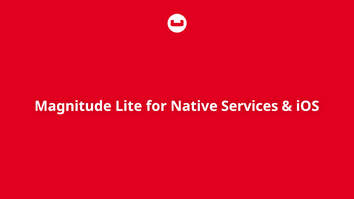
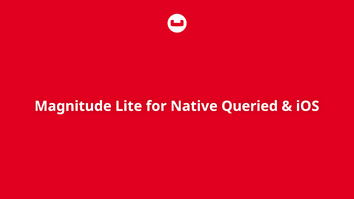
Services: Services -> Queried (250, 106)
